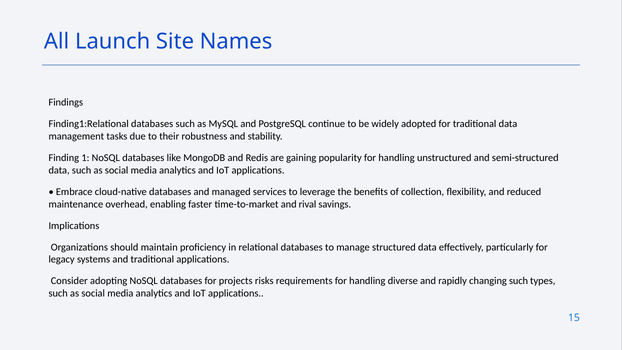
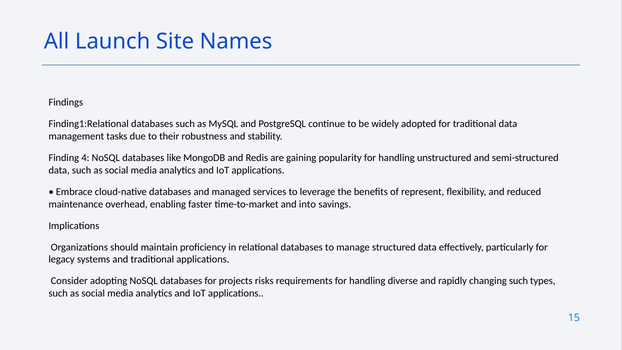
1: 1 -> 4 (85, 158)
collection: collection -> represent (423, 192)
rival: rival -> into (307, 204)
